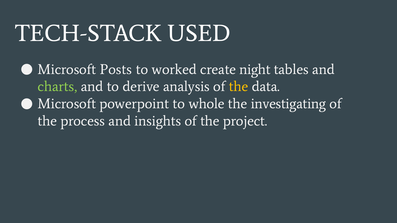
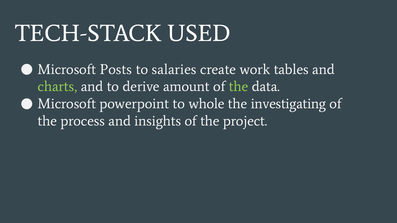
worked: worked -> salaries (174, 69)
night: night -> work (255, 69)
analysis: analysis -> amount (186, 87)
the colour: yellow -> light green (239, 87)
